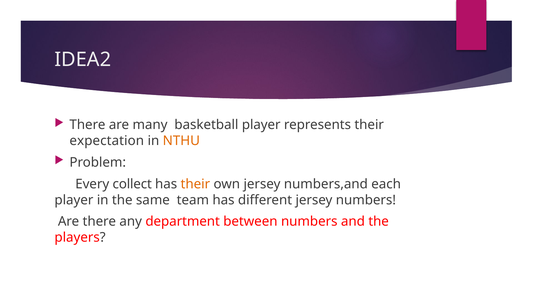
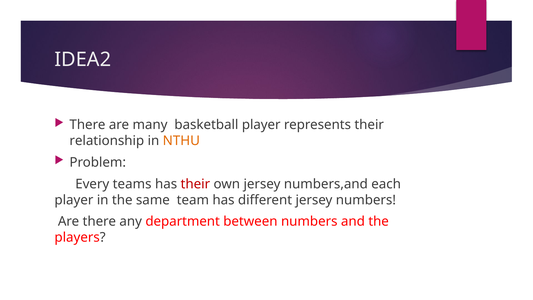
expectation: expectation -> relationship (107, 141)
collect: collect -> teams (132, 184)
their colour: orange -> red (195, 184)
